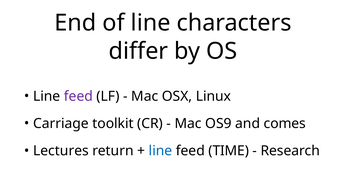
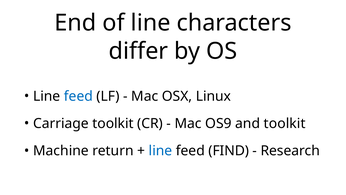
feed colour: purple -> blue (78, 96)
and comes: comes -> toolkit (285, 123)
Lectures: Lectures -> Machine (61, 151)
TIME: TIME -> FIND (229, 151)
